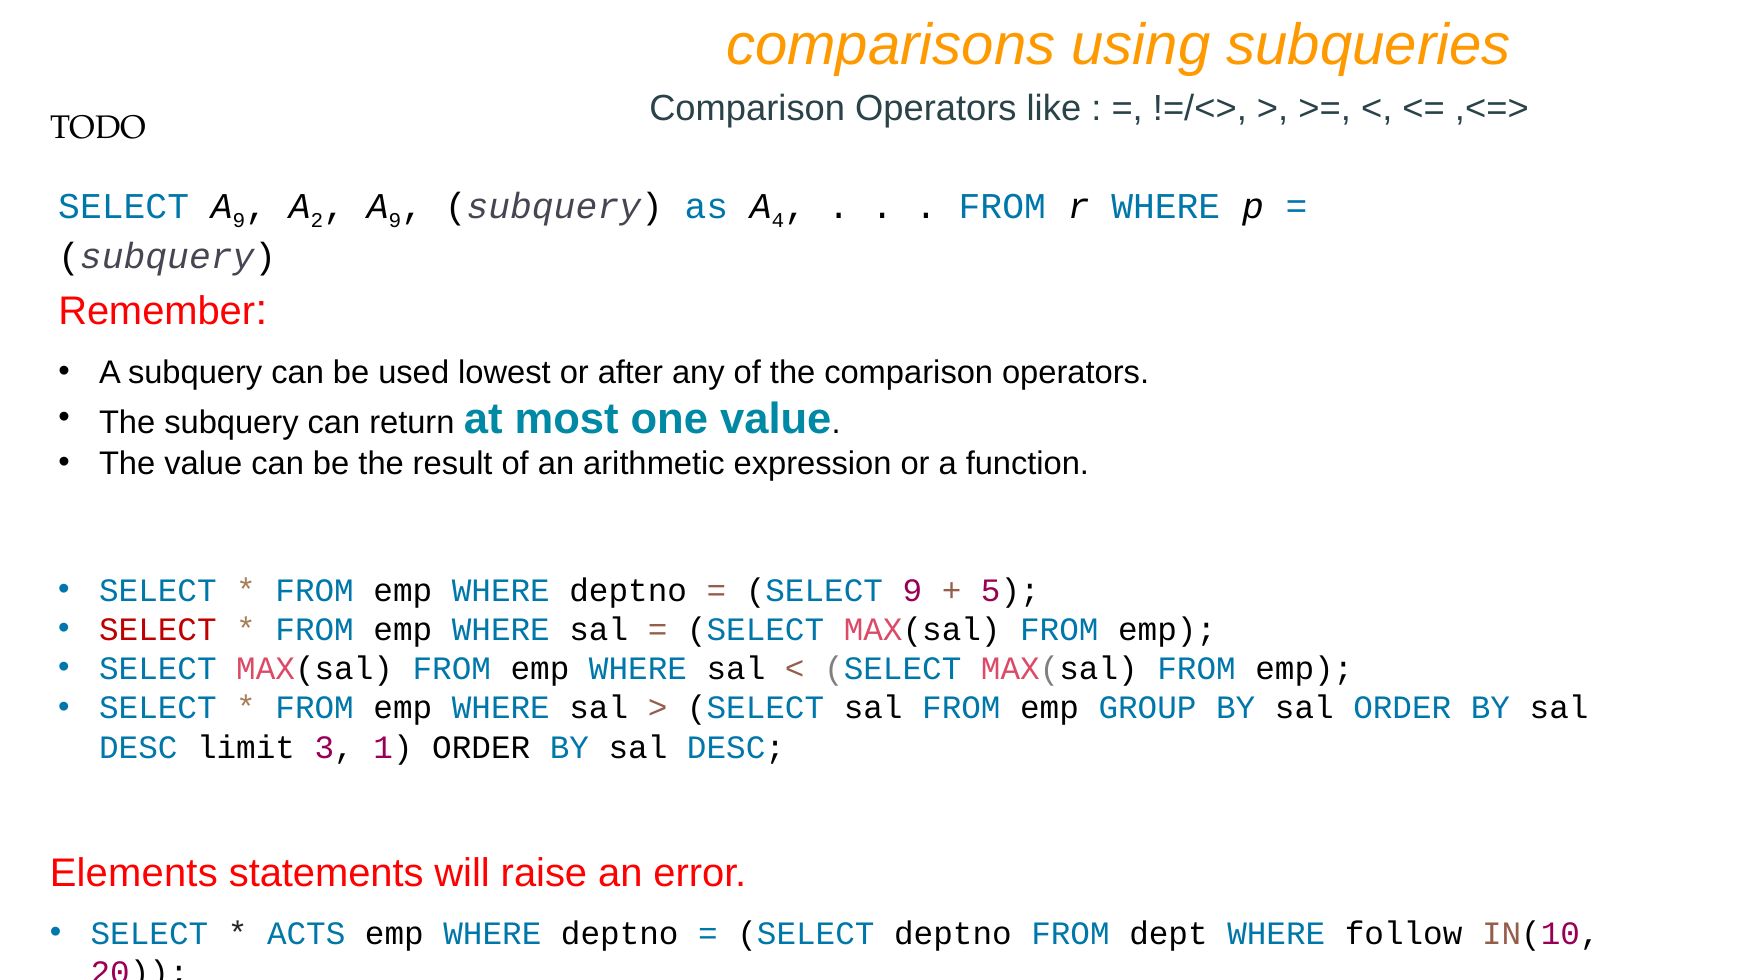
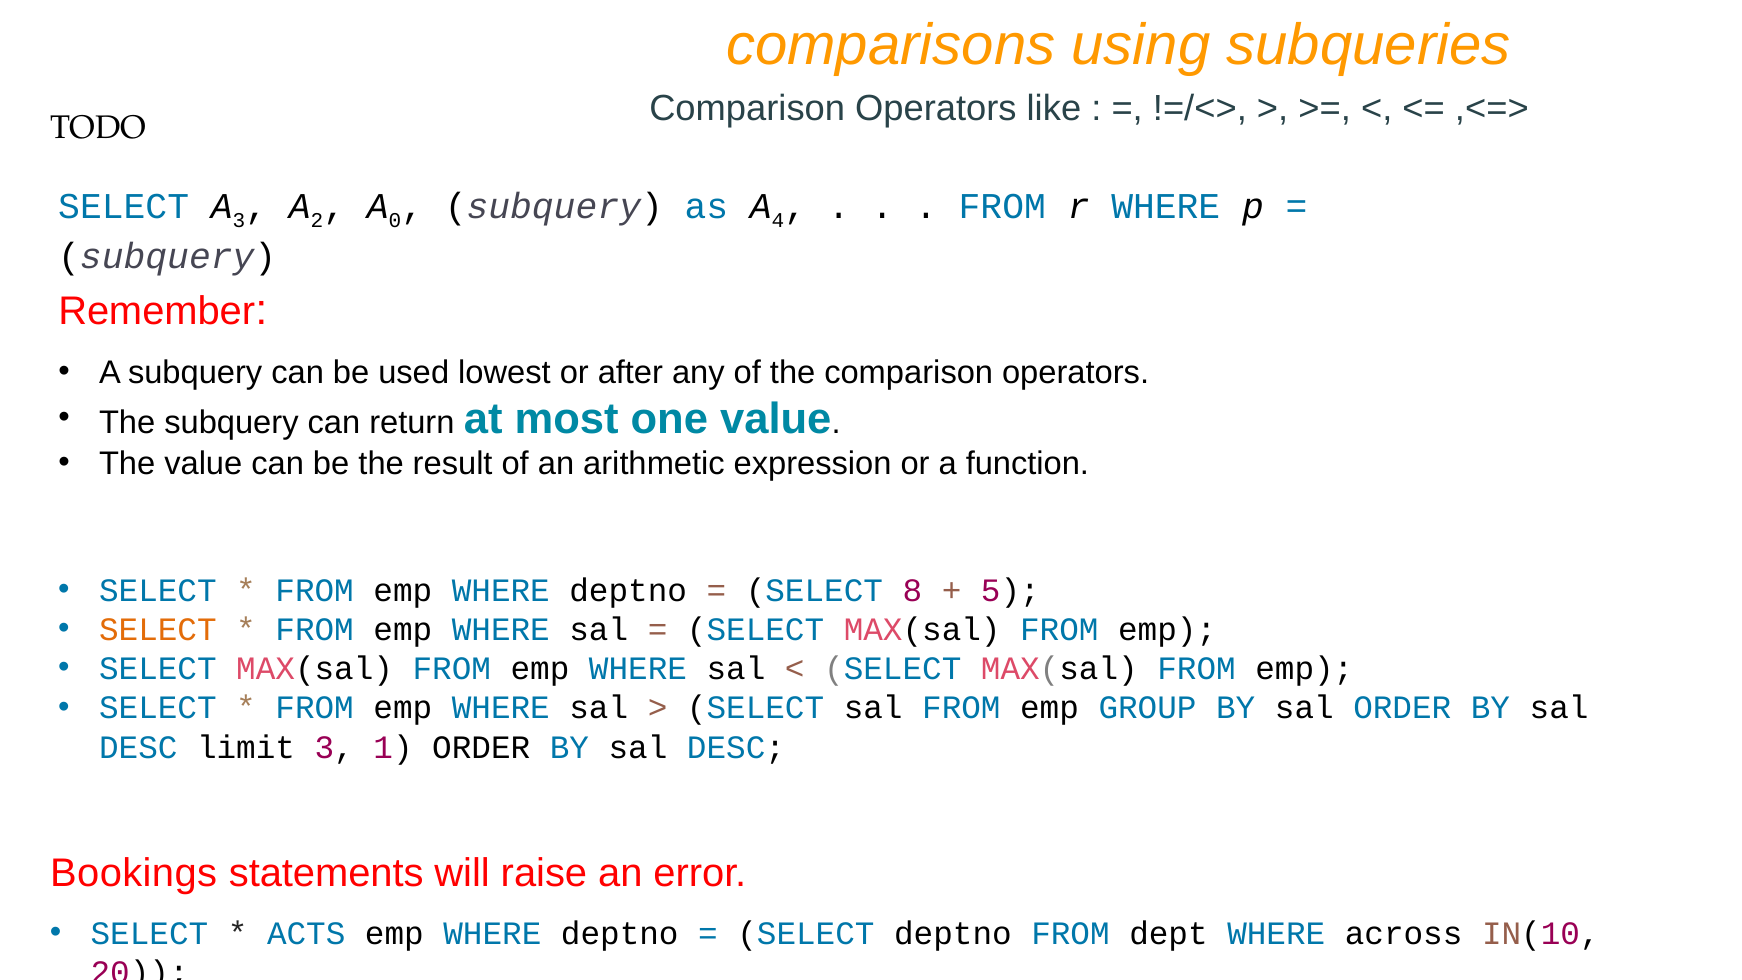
SELECT A 9: 9 -> 3 (239, 221)
9: 9 -> 0 (395, 221)
SELECT 9: 9 -> 8 (912, 590)
SELECT colour: red -> orange (158, 630)
Elements: Elements -> Bookings (134, 873)
follow: follow -> across (1404, 934)
